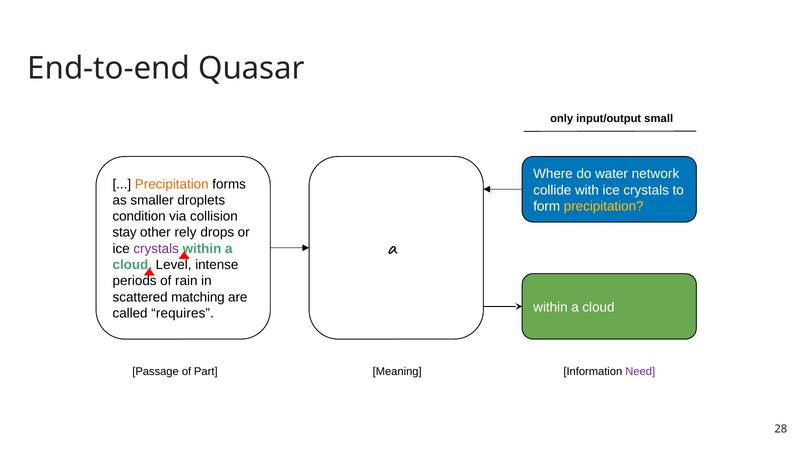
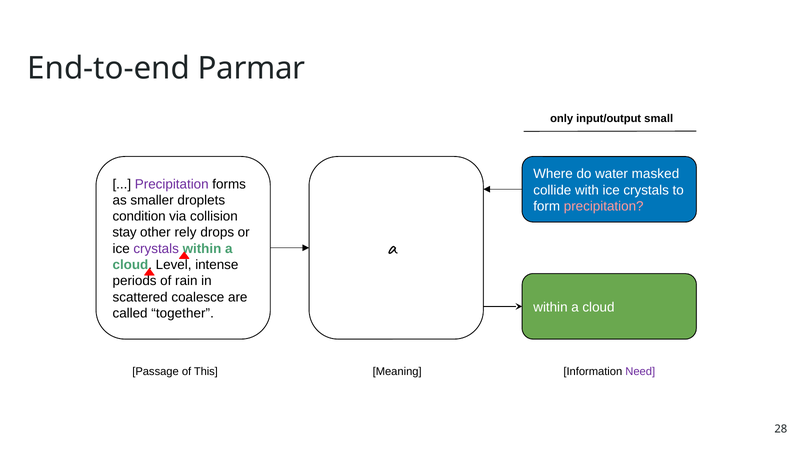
Quasar: Quasar -> Parmar (251, 68)
network: network -> masked (655, 174)
Precipitation colour: orange -> purple (172, 184)
precipitation colour: yellow -> pink (604, 206)
matching: matching -> coalesce (198, 297)
requires: requires -> together (183, 313)
Part: Part -> This (206, 371)
